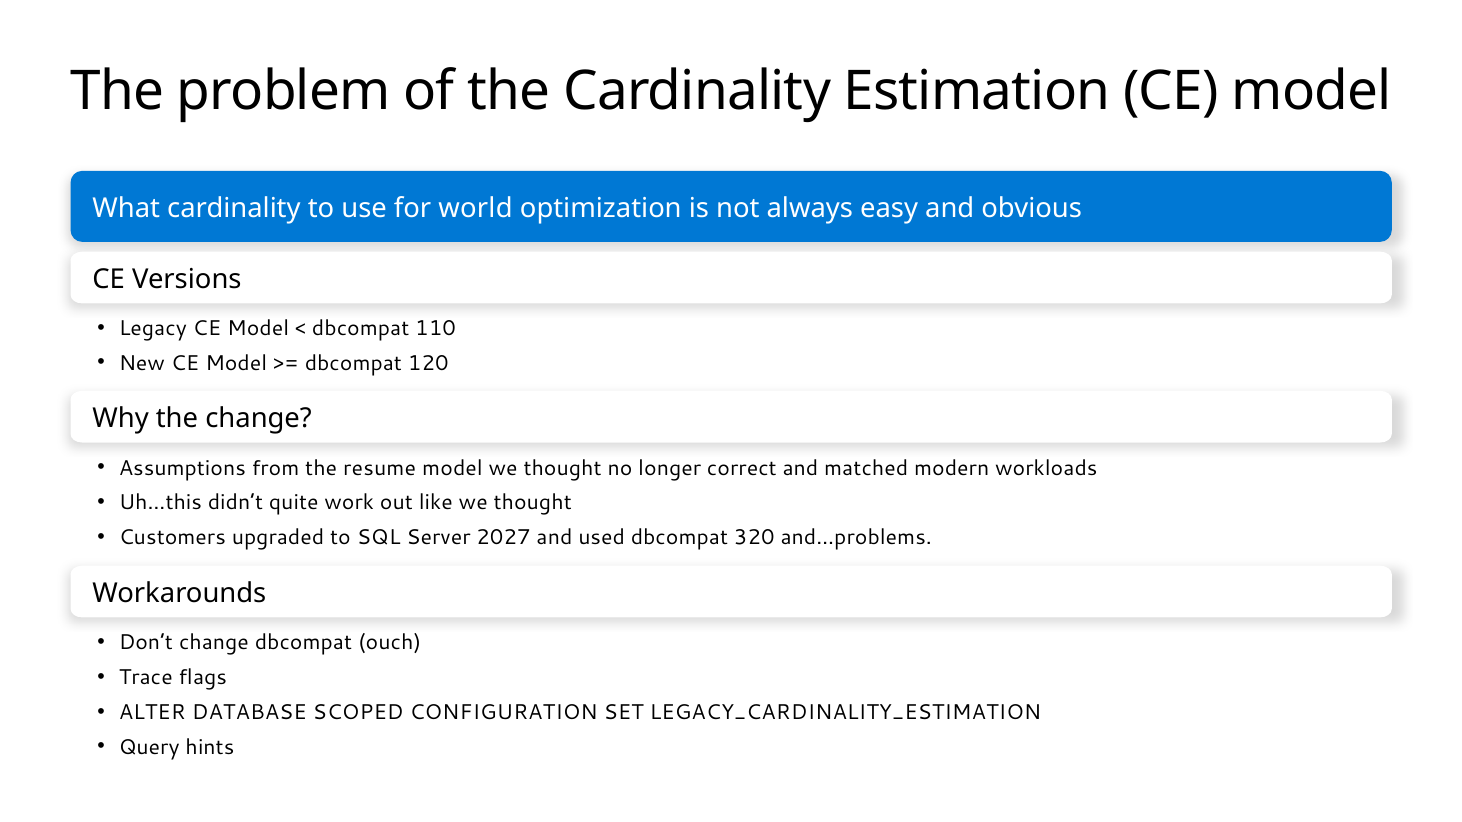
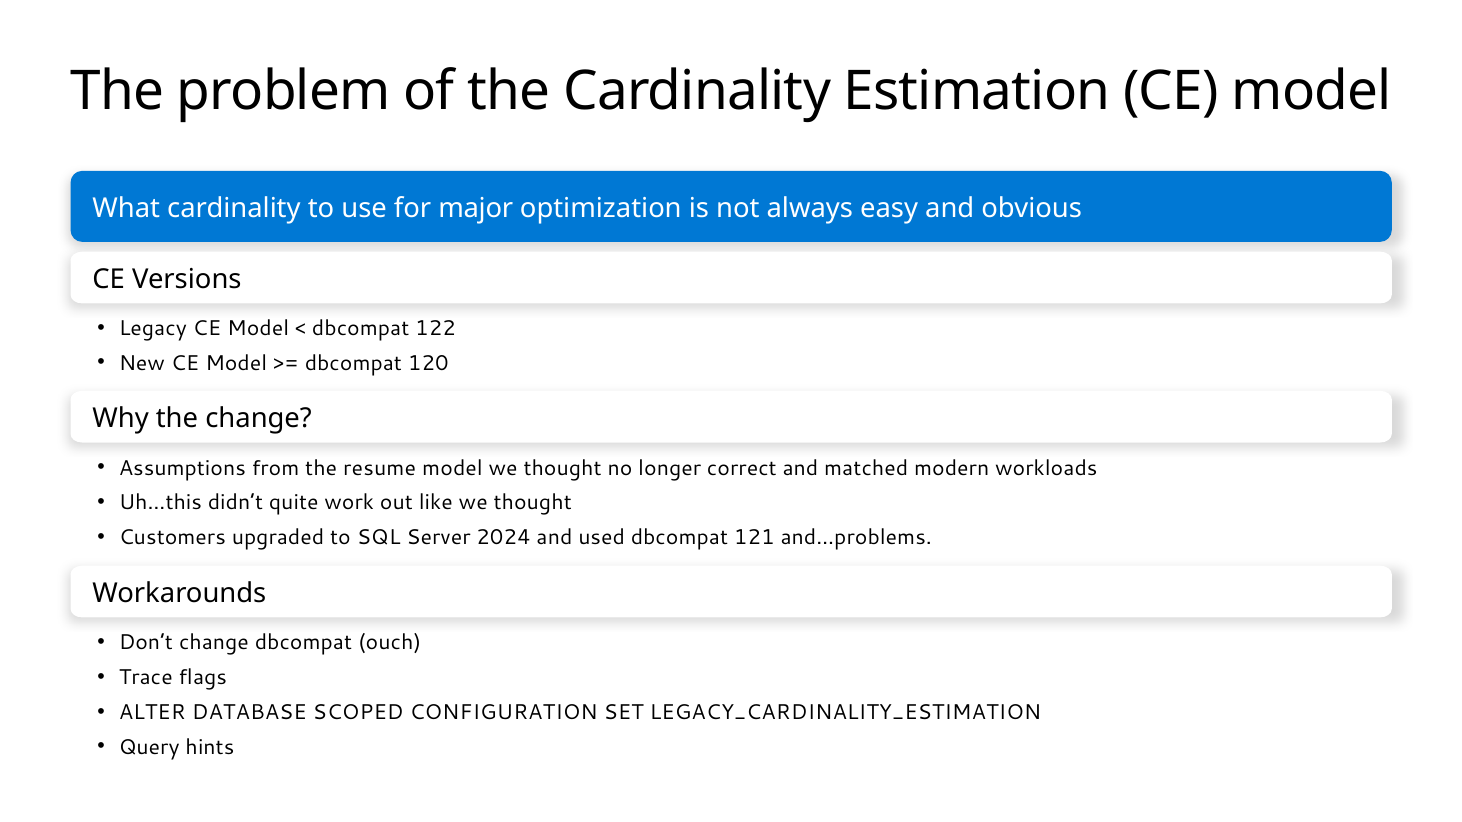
world: world -> major (476, 208)
110: 110 -> 122 (436, 328)
2027: 2027 -> 2024 (503, 538)
320: 320 -> 121 (754, 538)
